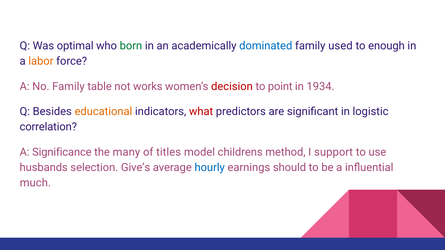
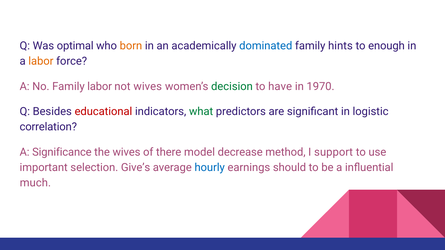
born colour: green -> orange (131, 46)
used: used -> hints (340, 46)
Family table: table -> labor (100, 86)
not works: works -> wives (148, 86)
decision colour: red -> green (232, 86)
point: point -> have (280, 86)
1934: 1934 -> 1970 (321, 86)
educational colour: orange -> red (103, 112)
what colour: red -> green (201, 112)
the many: many -> wives (127, 152)
titles: titles -> there (169, 152)
childrens: childrens -> decrease (240, 152)
husbands: husbands -> important (44, 168)
